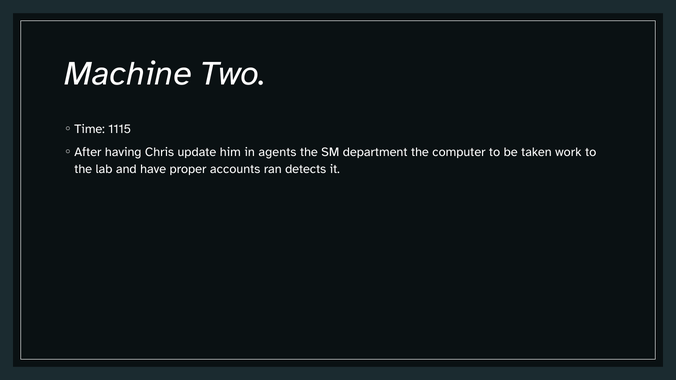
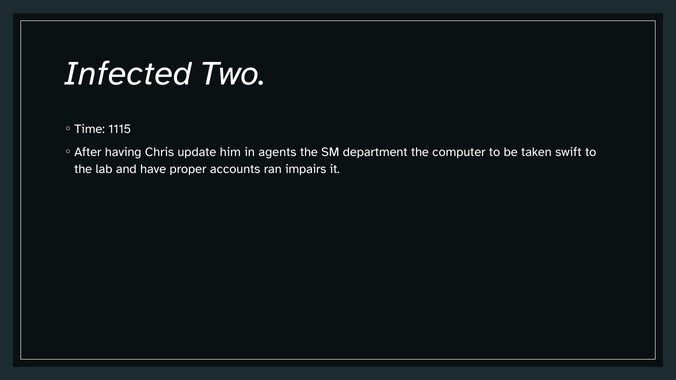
Machine: Machine -> Infected (128, 73)
work: work -> swift (568, 152)
detects: detects -> impairs (306, 169)
